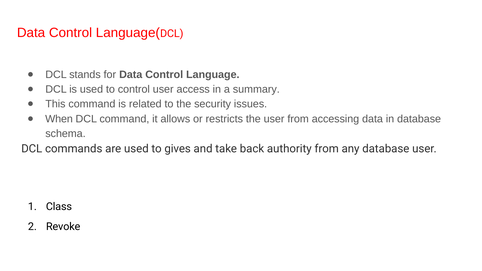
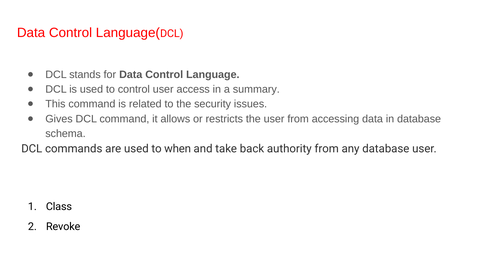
When: When -> Gives (59, 119)
gives: gives -> when (178, 149)
